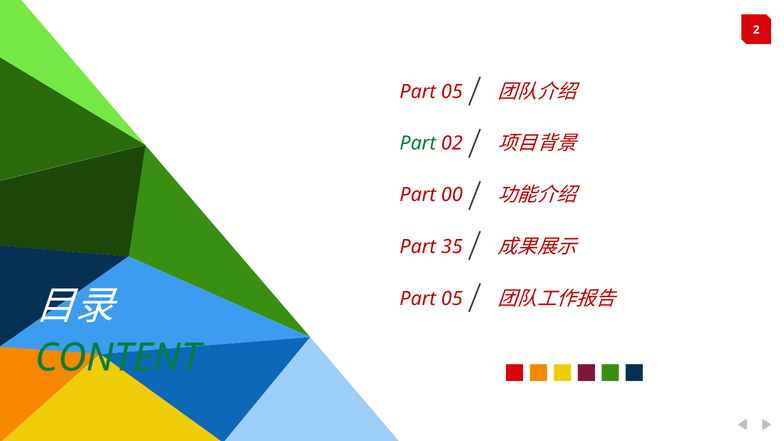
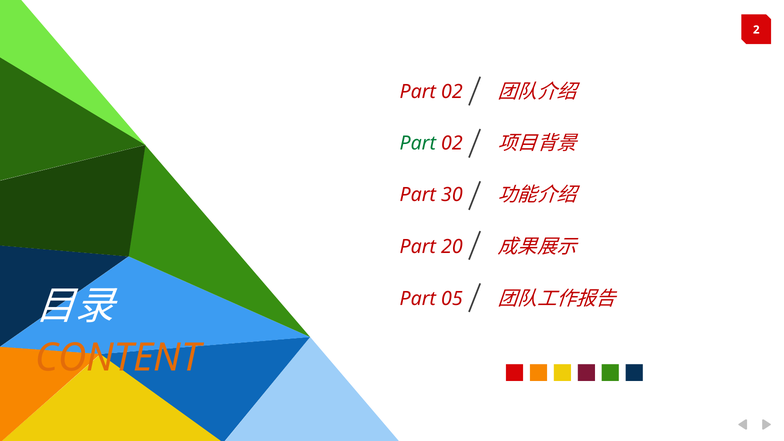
05: 05 -> 02 (452, 92)
00: 00 -> 30 (452, 195)
35: 35 -> 20 (452, 247)
CONTENT colour: green -> orange (118, 358)
